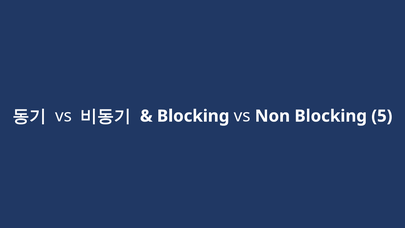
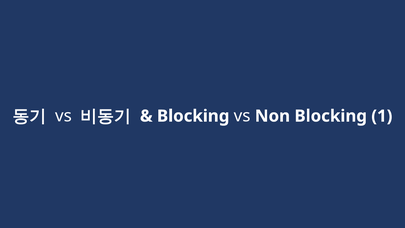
5: 5 -> 1 (382, 116)
